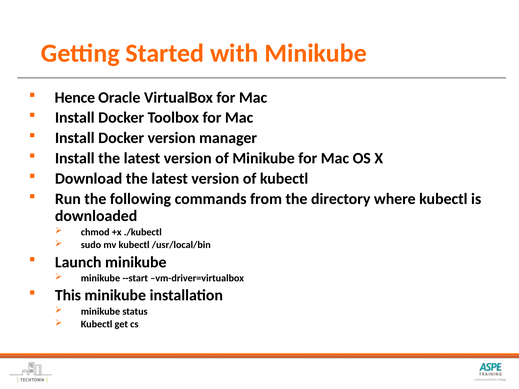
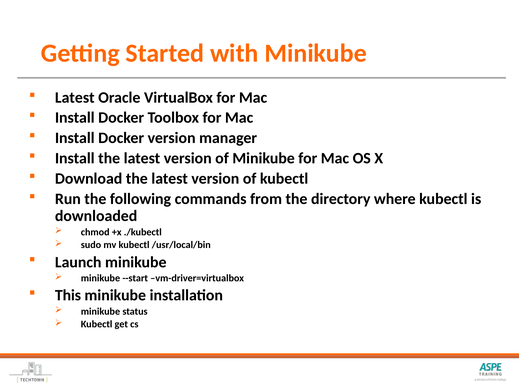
Hence: Hence -> Latest (75, 98)
